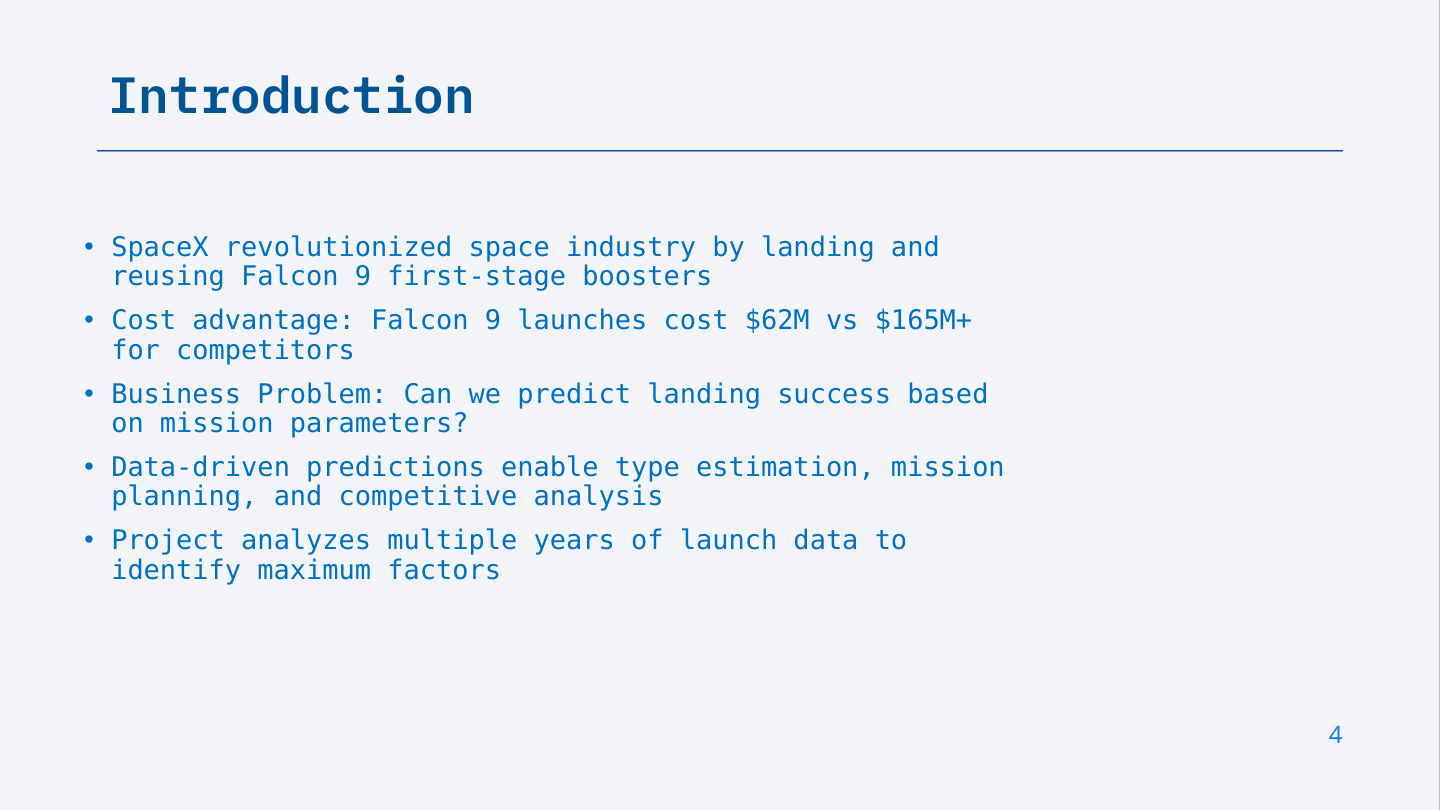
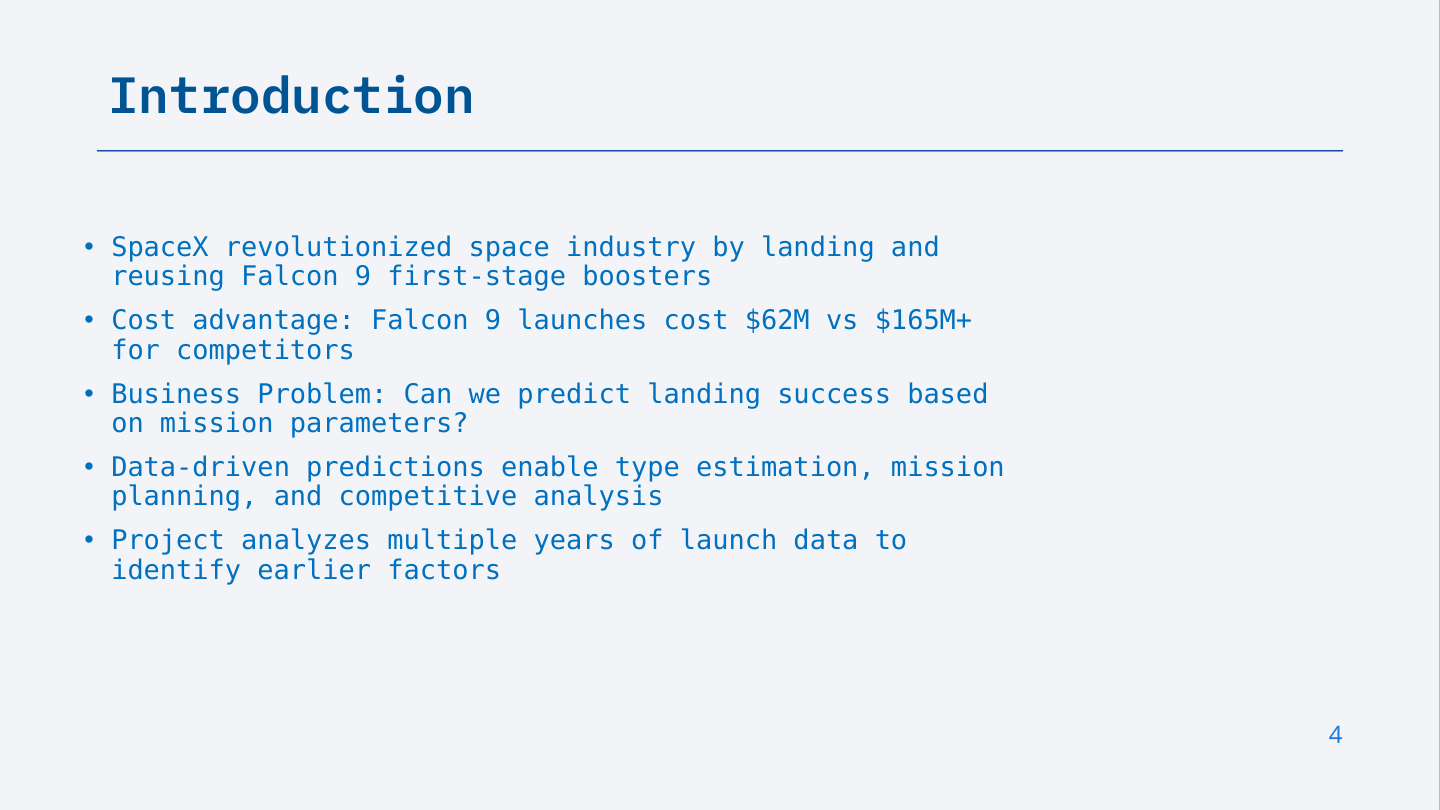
maximum: maximum -> earlier (314, 570)
